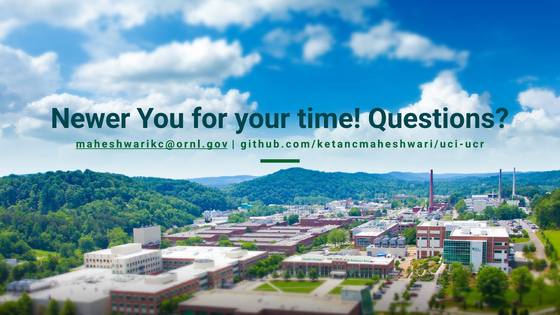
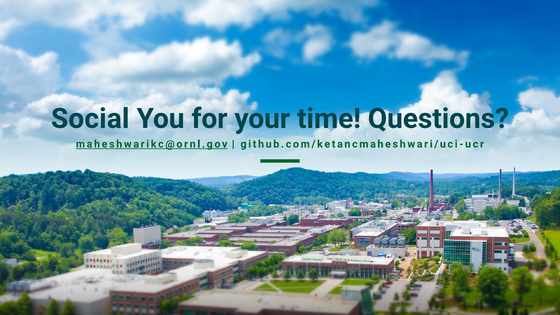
Newer: Newer -> Social (90, 119)
